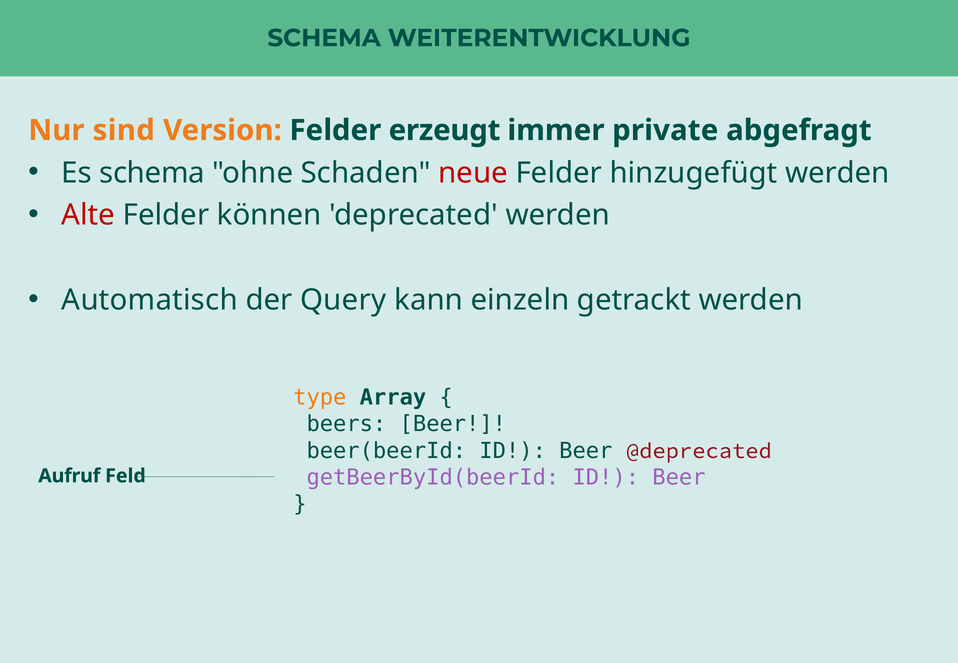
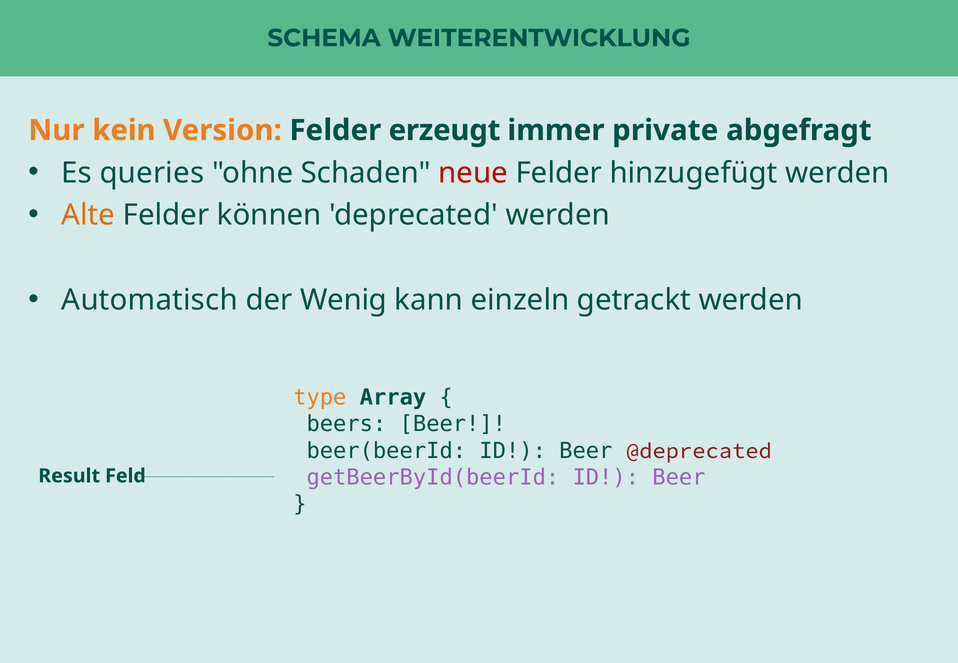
sind: sind -> kein (124, 130)
Es schema: schema -> queries (152, 173)
Alte colour: red -> orange (88, 215)
Query: Query -> Wenig (344, 300)
Aufruf: Aufruf -> Result (69, 476)
